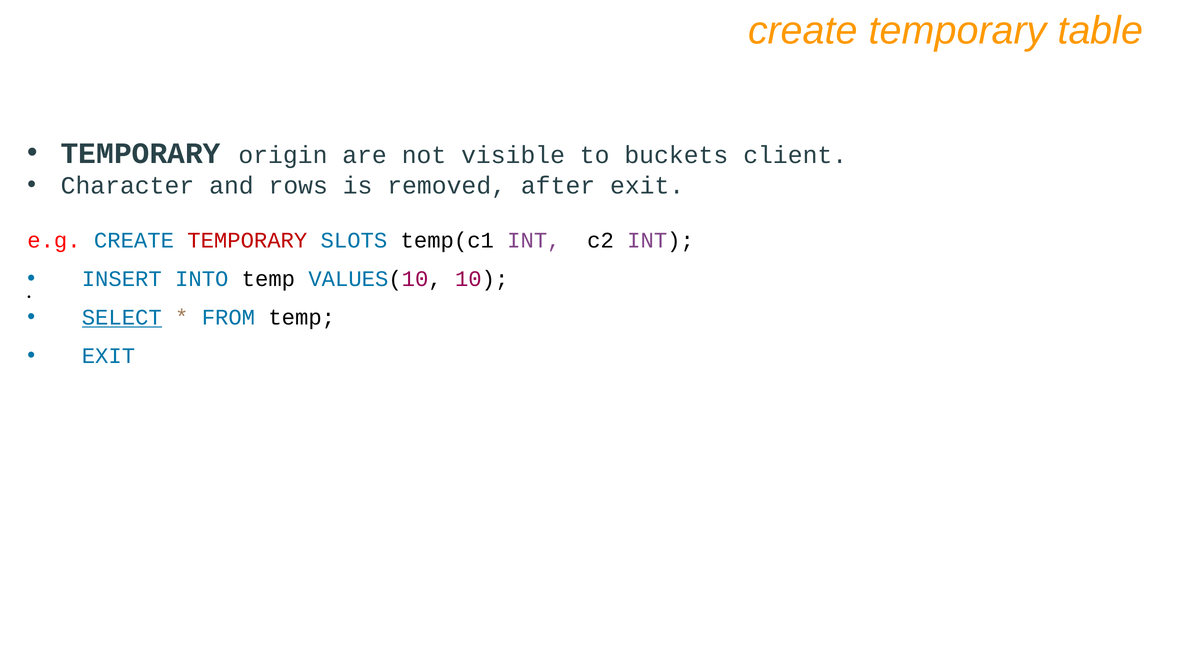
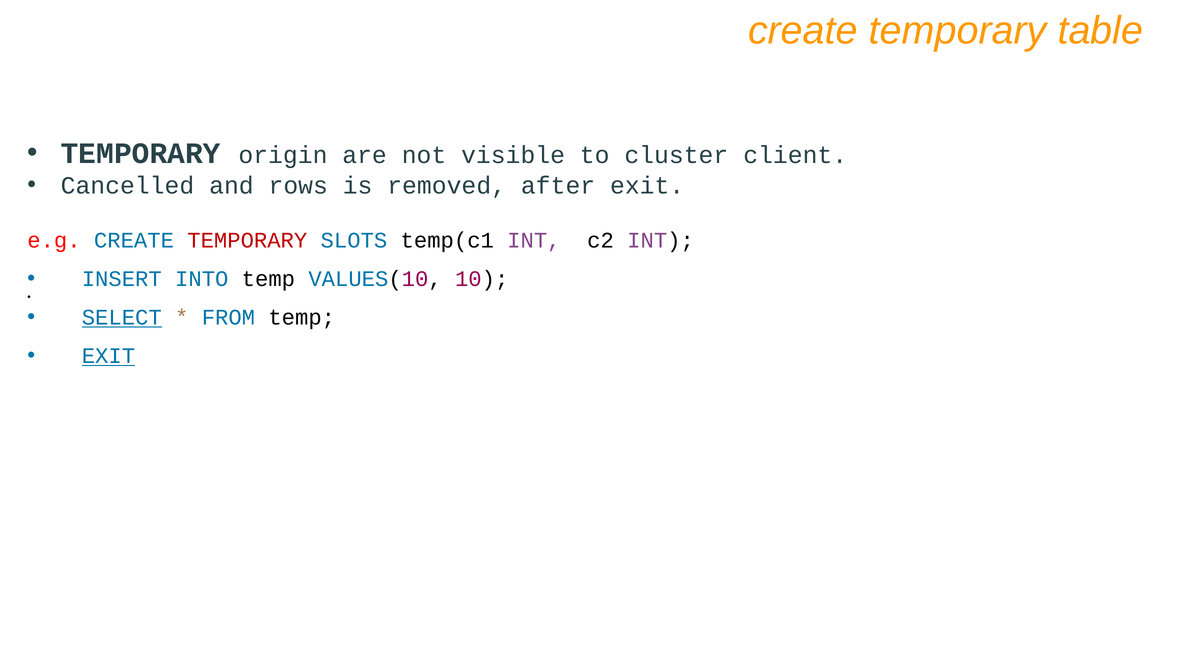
buckets: buckets -> cluster (676, 155)
Character: Character -> Cancelled (127, 186)
EXIT underline: none -> present (108, 356)
